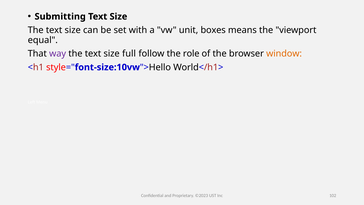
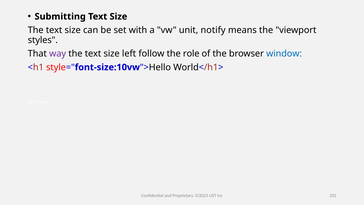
boxes: boxes -> notify (213, 30)
equal: equal -> styles (43, 40)
size full: full -> left (129, 54)
window colour: orange -> blue (284, 54)
